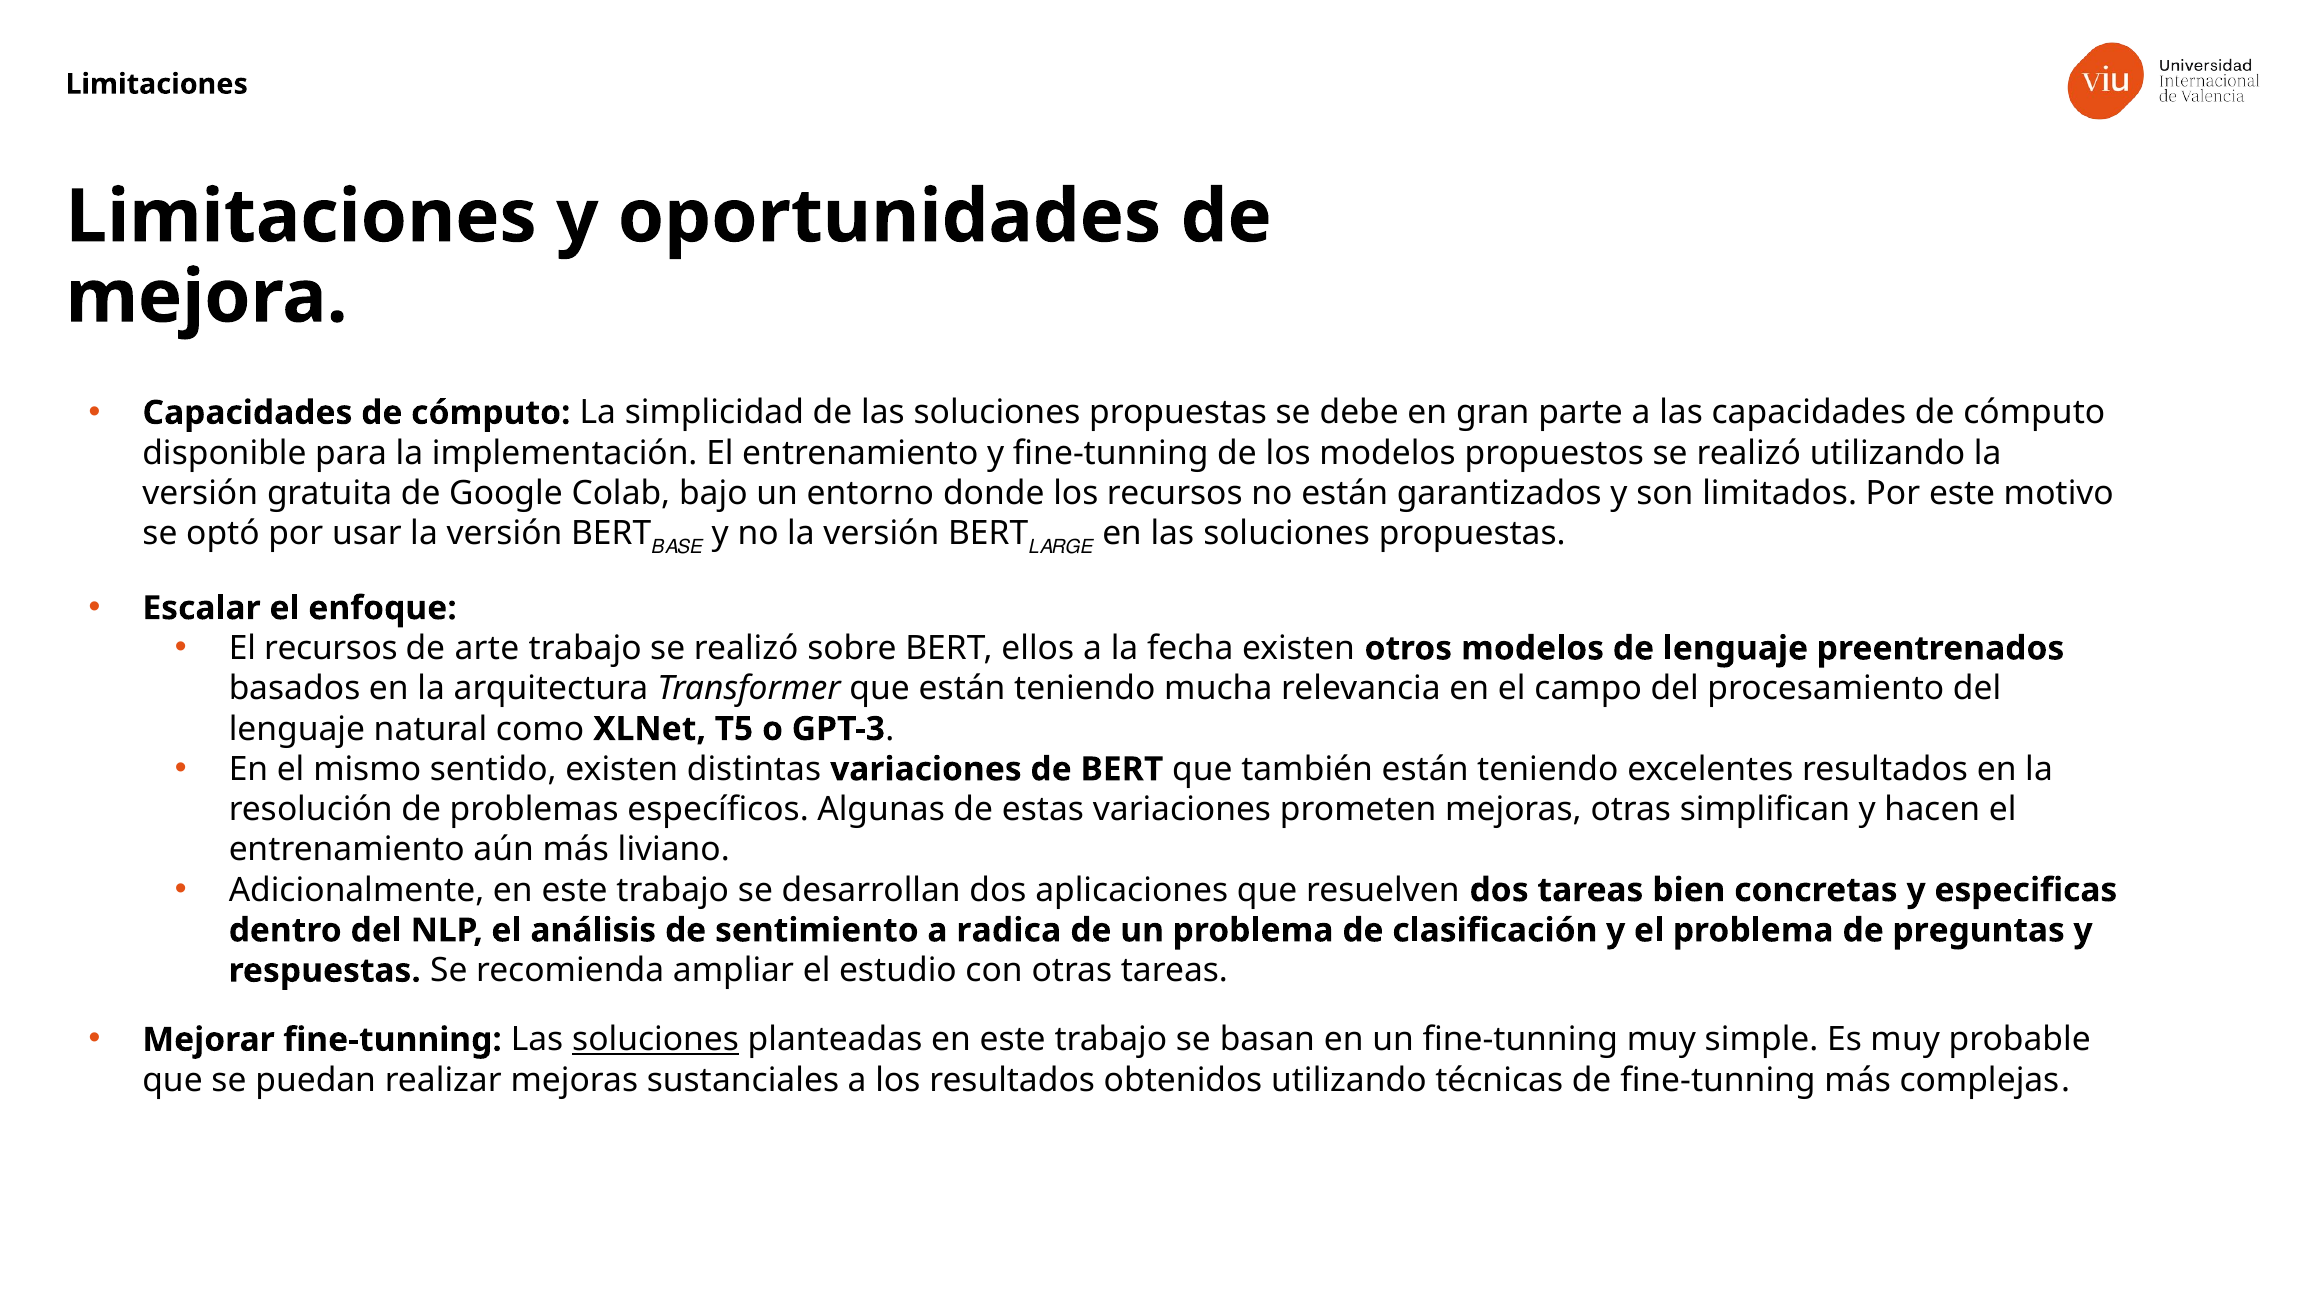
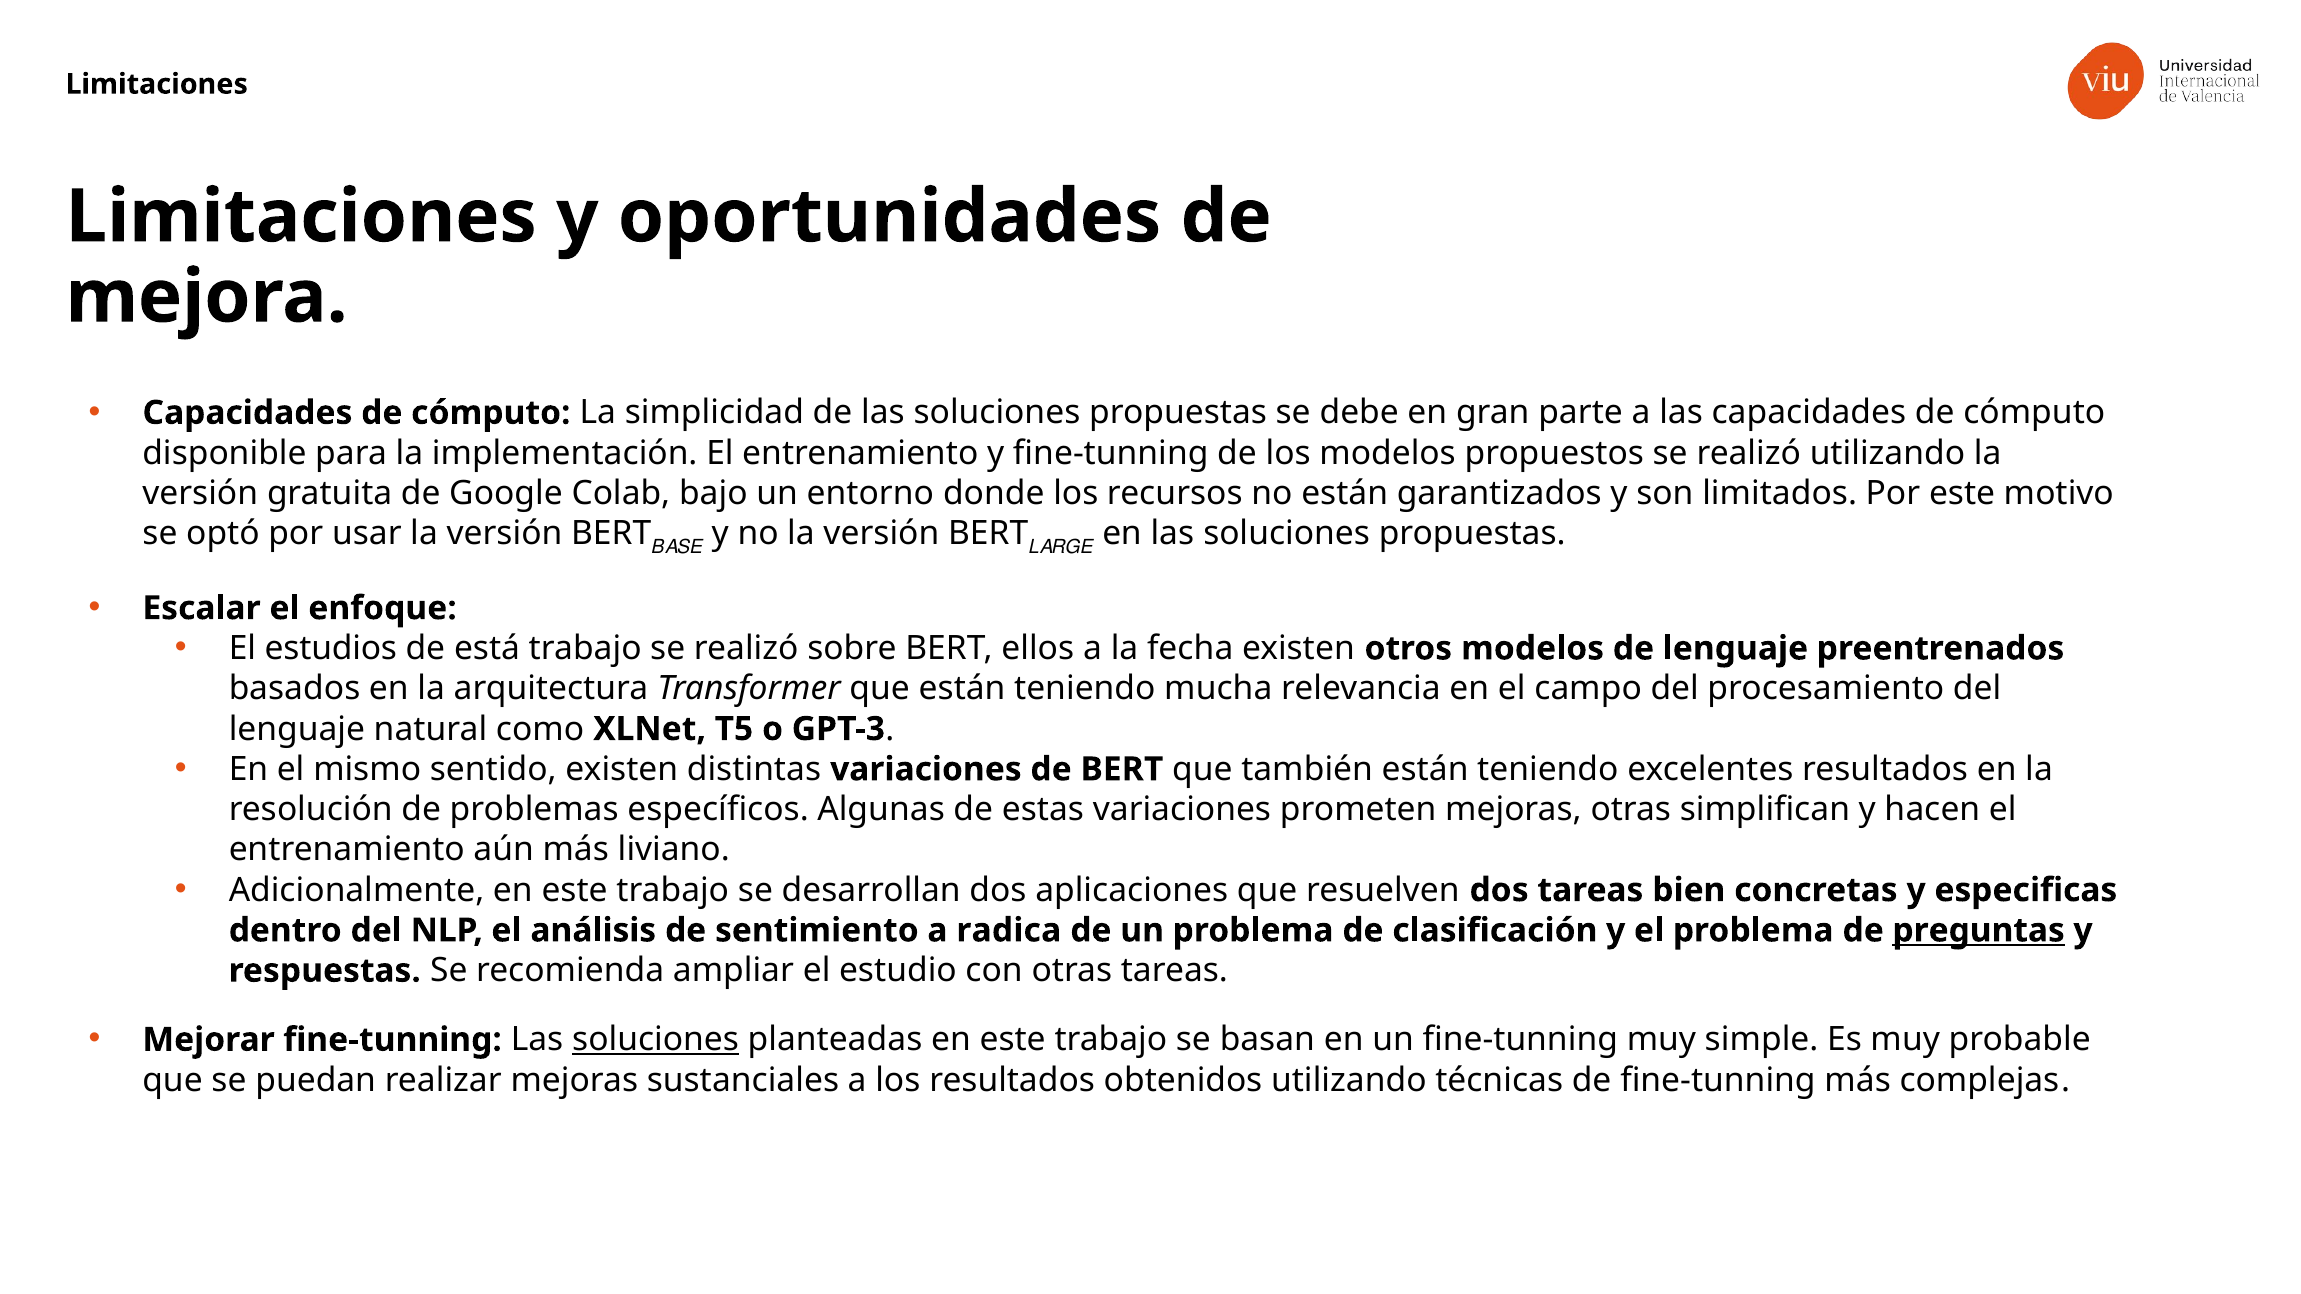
El recursos: recursos -> estudios (331, 649)
arte: arte -> está (487, 649)
preguntas underline: none -> present (1979, 931)
